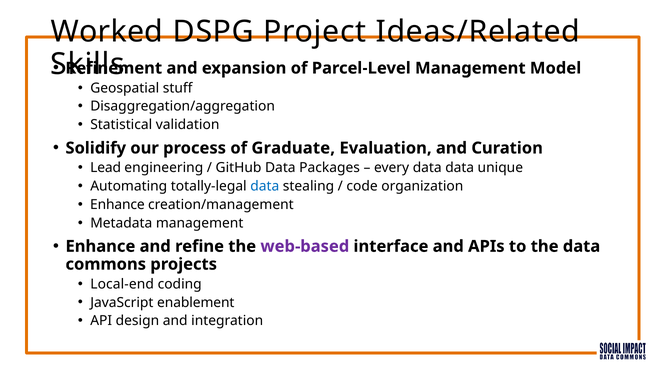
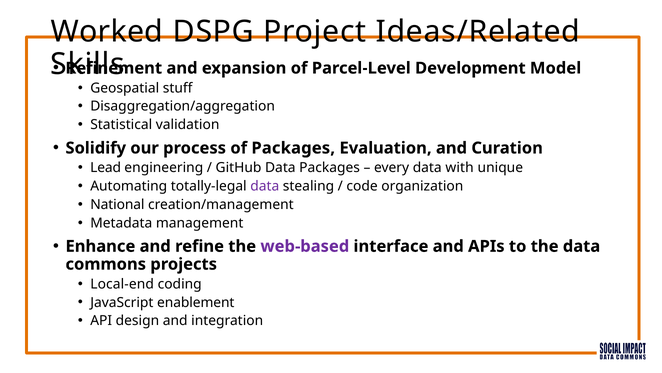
Parcel-Level Management: Management -> Development (470, 68)
of Graduate: Graduate -> Packages (293, 148)
data data: data -> with (460, 168)
data colour: blue -> purple (265, 186)
Enhance: Enhance -> National (117, 204)
